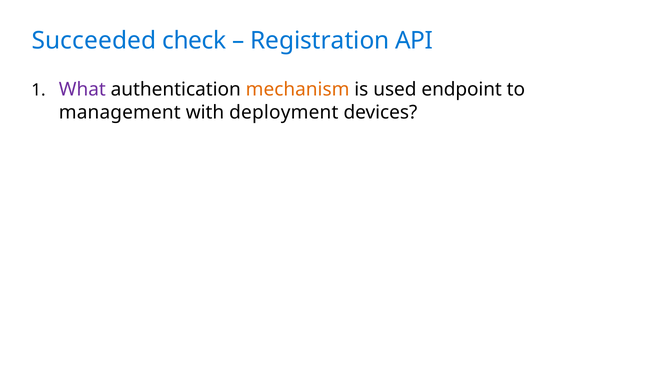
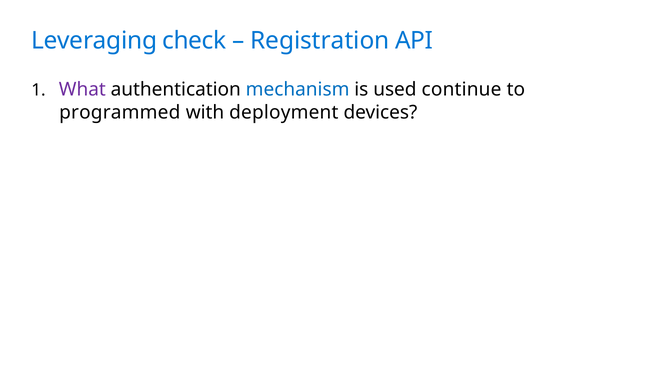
Succeeded: Succeeded -> Leveraging (94, 41)
mechanism colour: orange -> blue (298, 90)
endpoint: endpoint -> continue (462, 90)
management: management -> programmed (120, 113)
